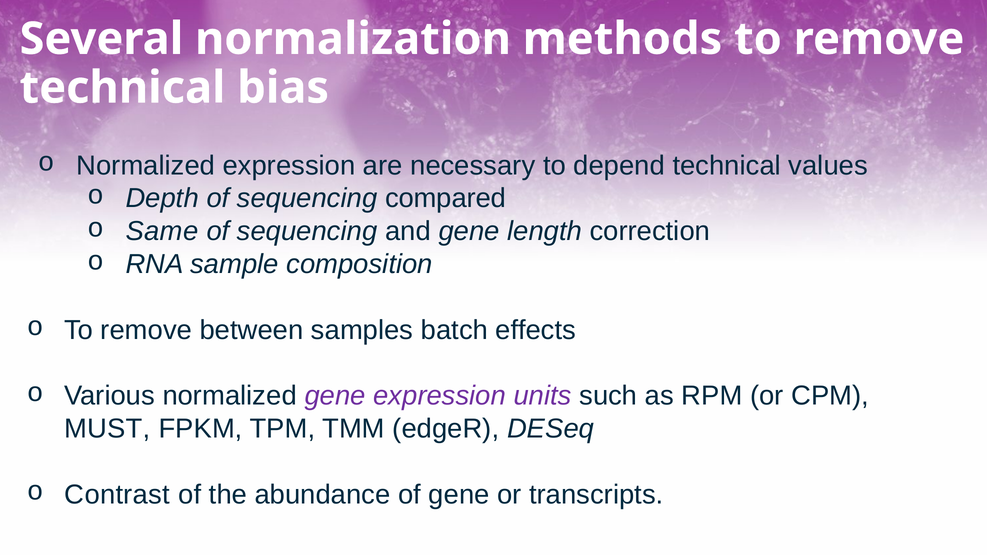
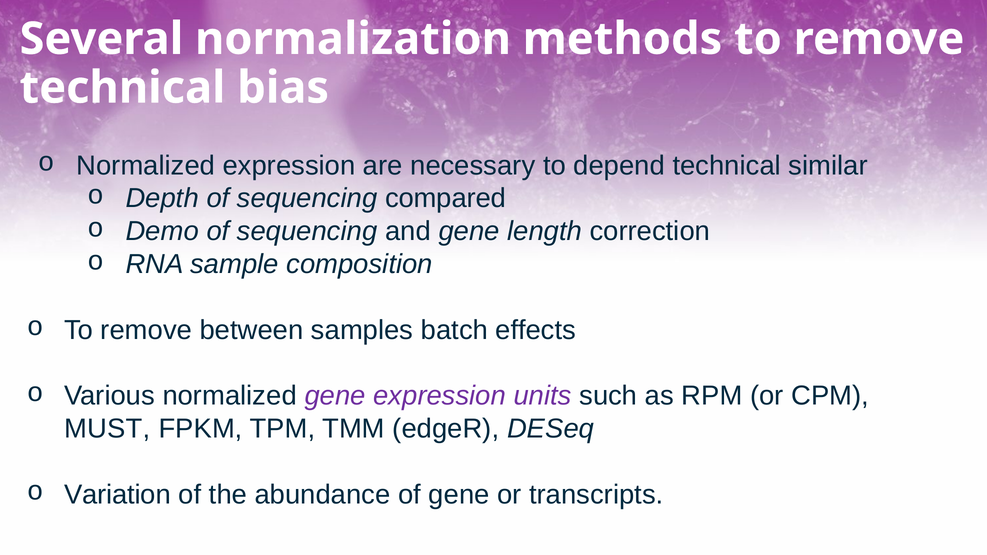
values: values -> similar (828, 166)
Same: Same -> Demo (162, 231)
Contrast: Contrast -> Variation (117, 495)
